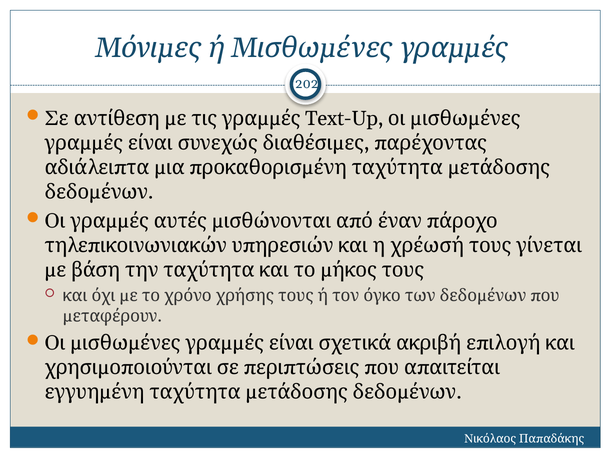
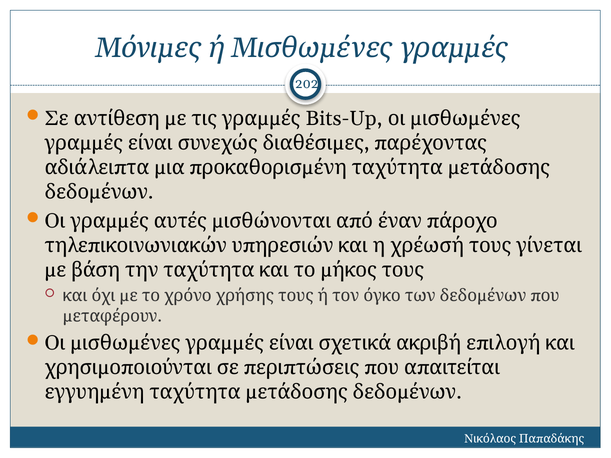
Text-Up: Text-Up -> Bits-Up (344, 119)
